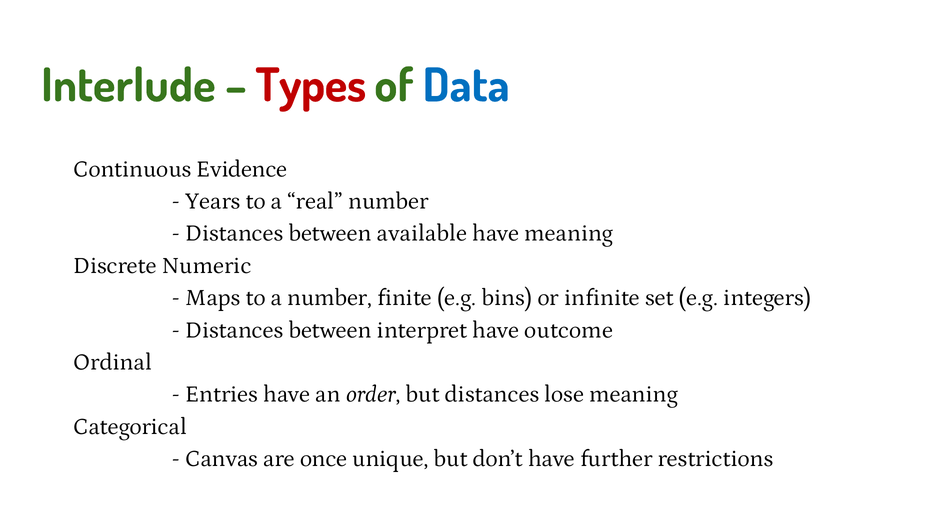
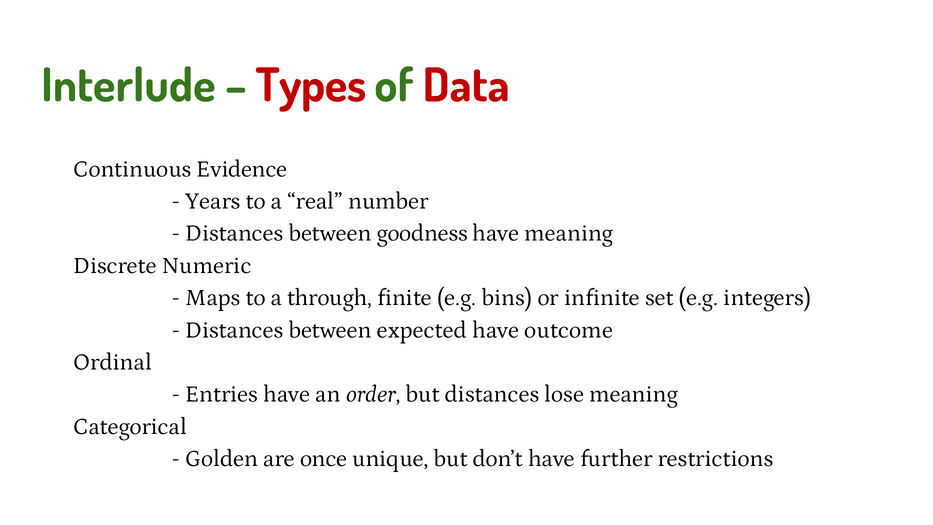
Data colour: blue -> red (466, 86)
available: available -> goodness (422, 233)
a number: number -> through (330, 298)
interpret: interpret -> expected (422, 330)
Canvas: Canvas -> Golden (222, 458)
